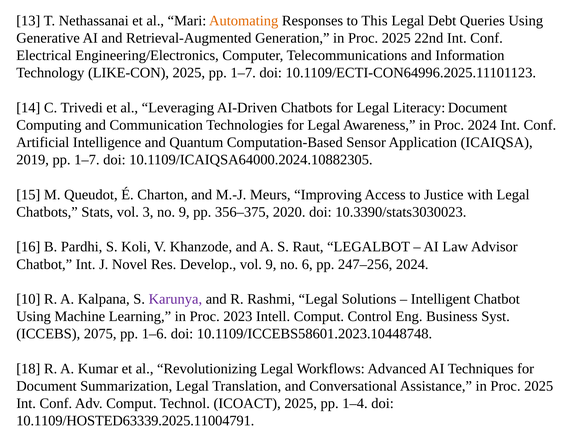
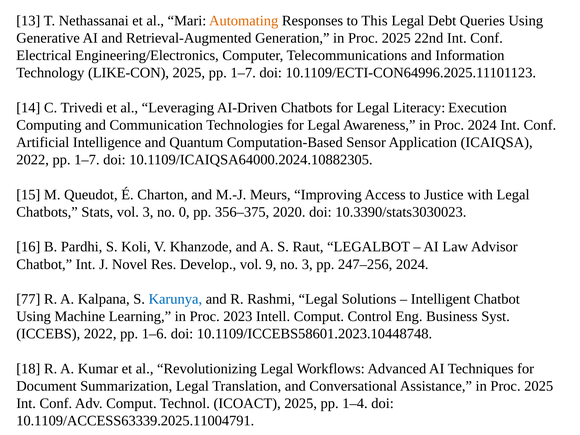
Literacy Document: Document -> Execution (478, 108)
2019: 2019 -> 2022 (33, 160)
no 9: 9 -> 0 (184, 212)
no 6: 6 -> 3 (307, 264)
10: 10 -> 77 (28, 299)
Karunya colour: purple -> blue (175, 299)
ICCEBS 2075: 2075 -> 2022 (100, 334)
10.1109/HOSTED63339.2025.11004791: 10.1109/HOSTED63339.2025.11004791 -> 10.1109/ACCESS63339.2025.11004791 (135, 421)
